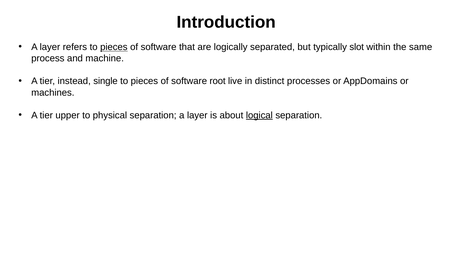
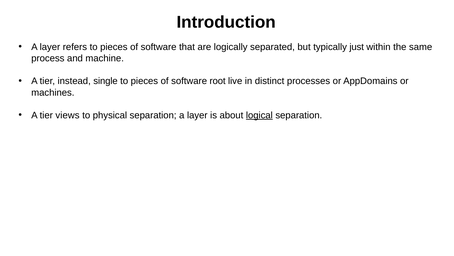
pieces underline: present -> none (114, 47)
slot: slot -> just (357, 47)
upper: upper -> views (68, 115)
